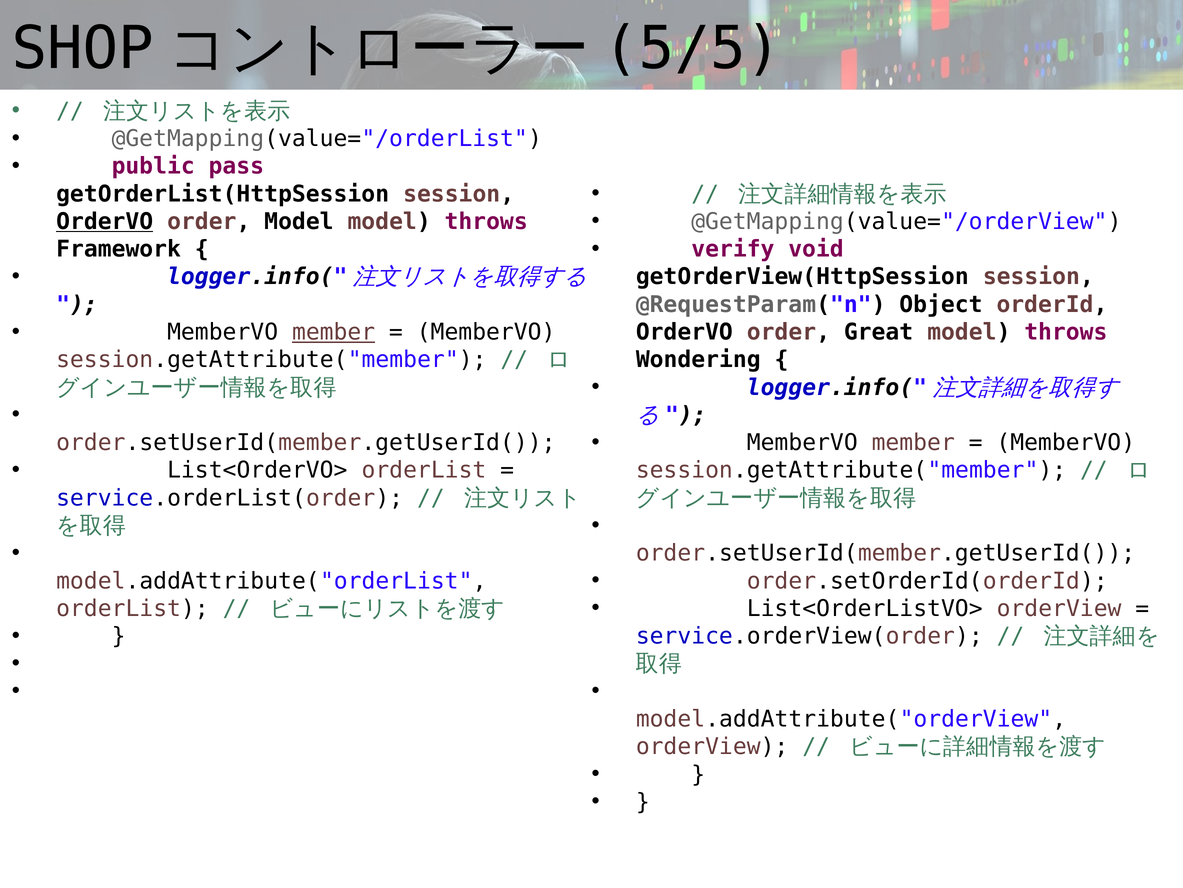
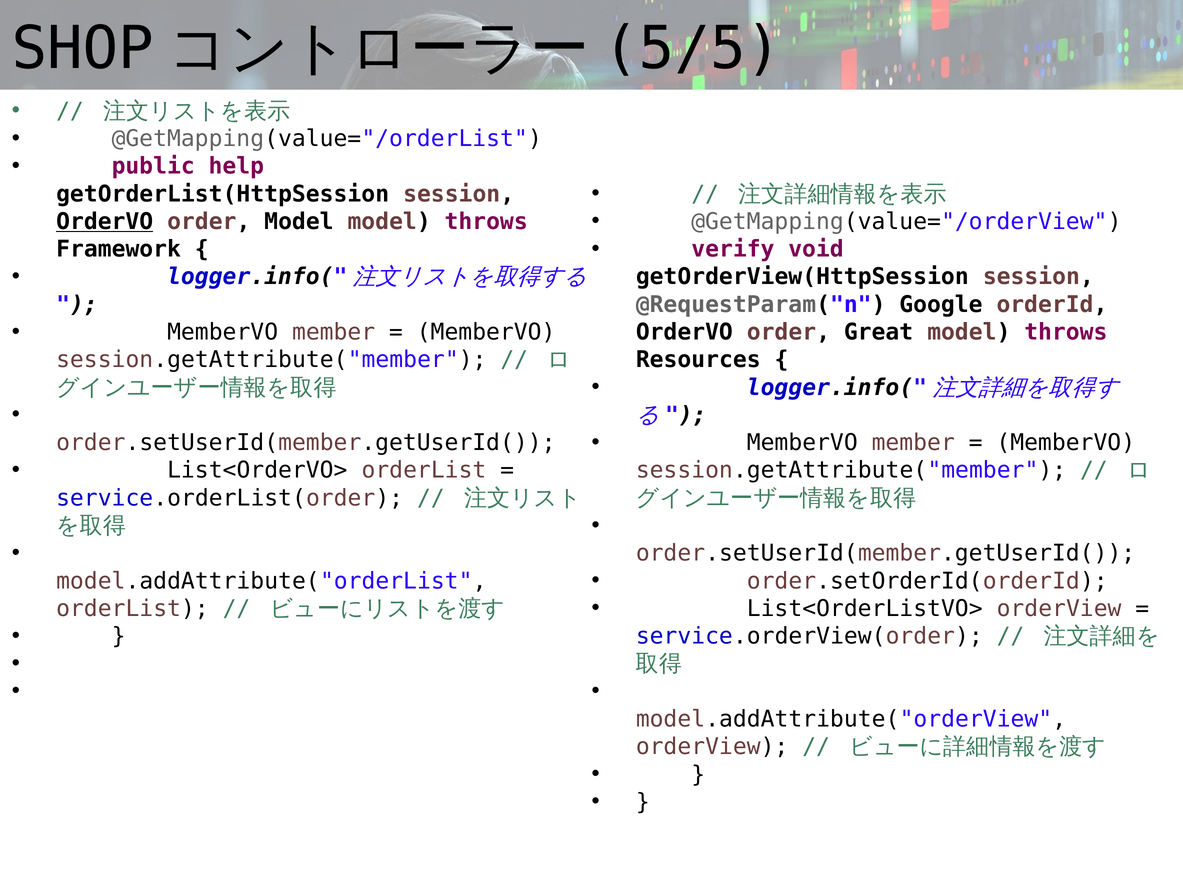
pass: pass -> help (236, 166)
Object: Object -> Google (941, 304)
member underline: present -> none (334, 332)
Wondering: Wondering -> Resources (698, 360)
